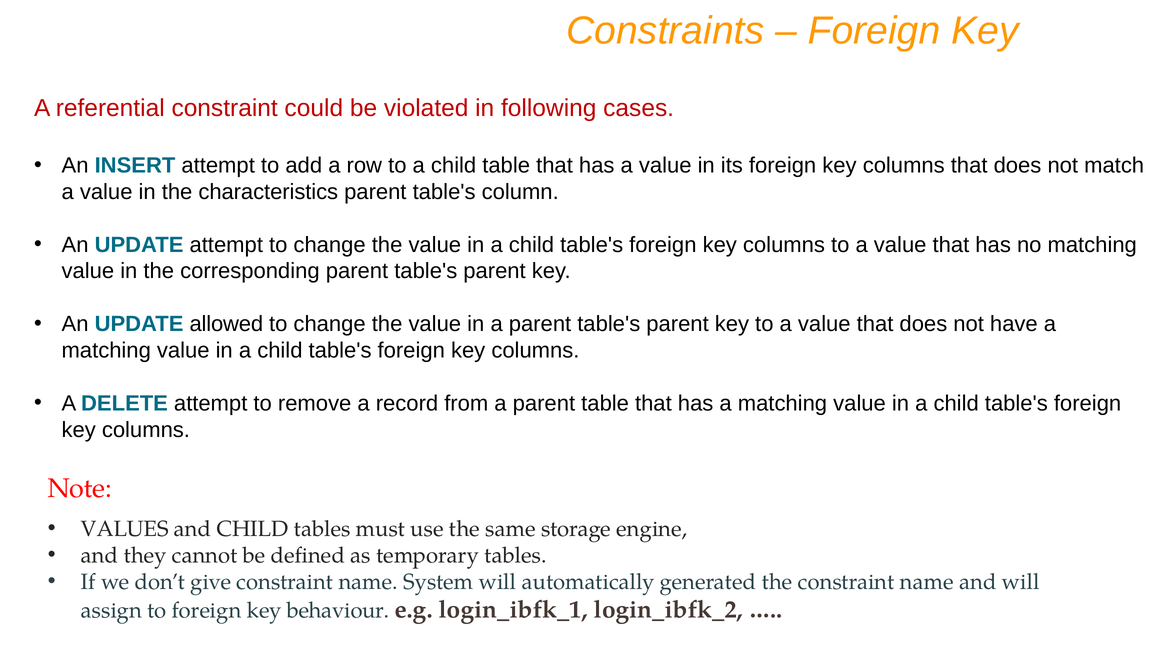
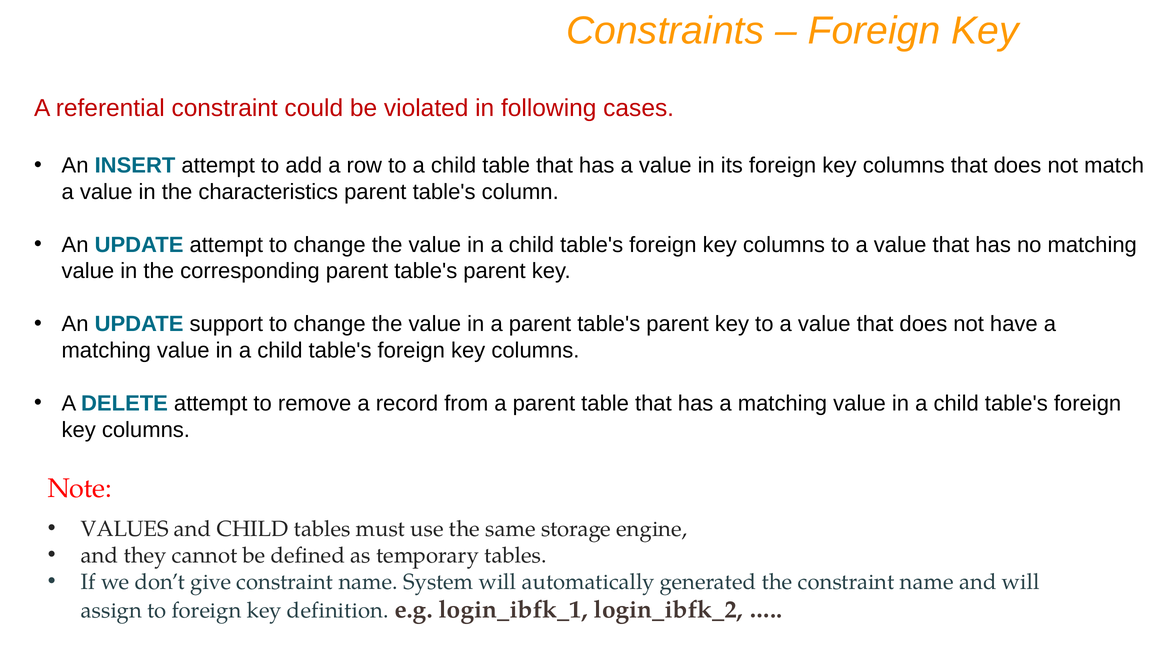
allowed: allowed -> support (226, 324)
behaviour: behaviour -> definition (338, 611)
